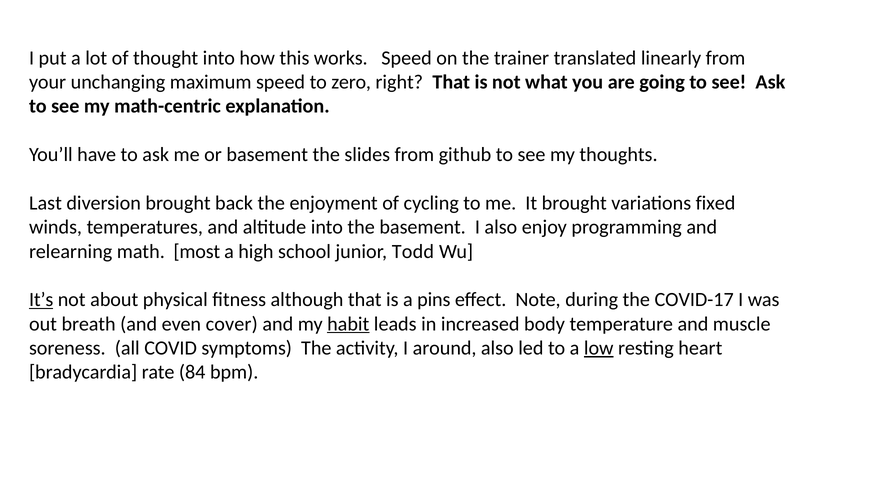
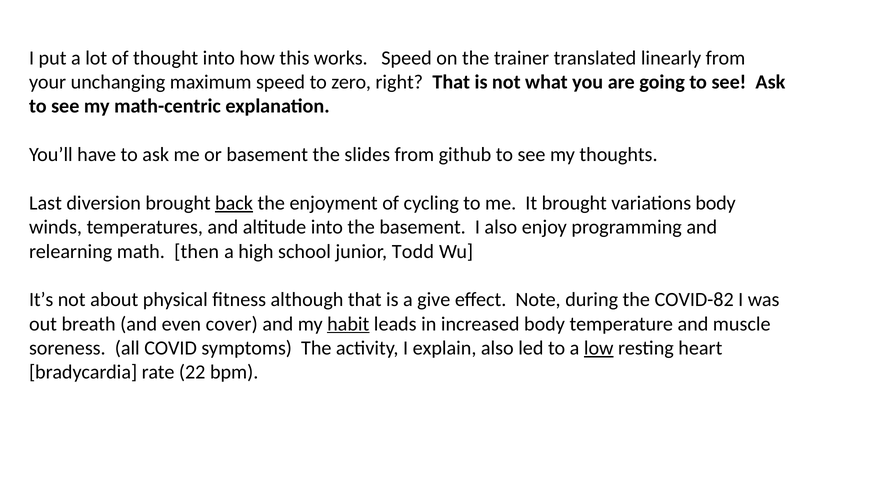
back underline: none -> present (234, 203)
variations fixed: fixed -> body (716, 203)
most: most -> then (197, 251)
It’s underline: present -> none (41, 300)
pins: pins -> give (434, 300)
COVID-17: COVID-17 -> COVID-82 (694, 300)
around: around -> explain (445, 348)
84: 84 -> 22 (192, 372)
